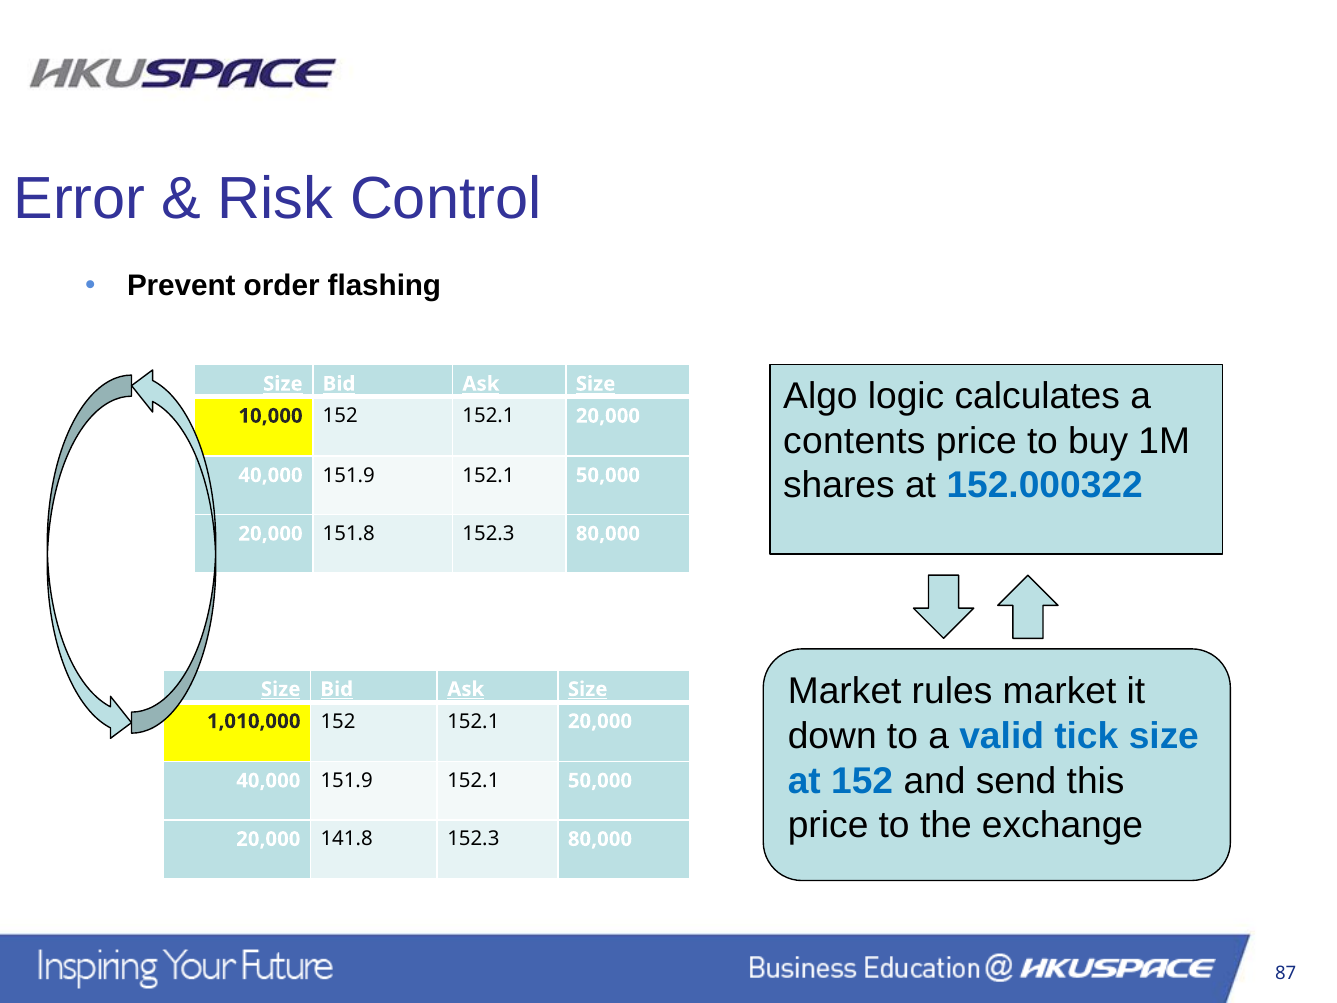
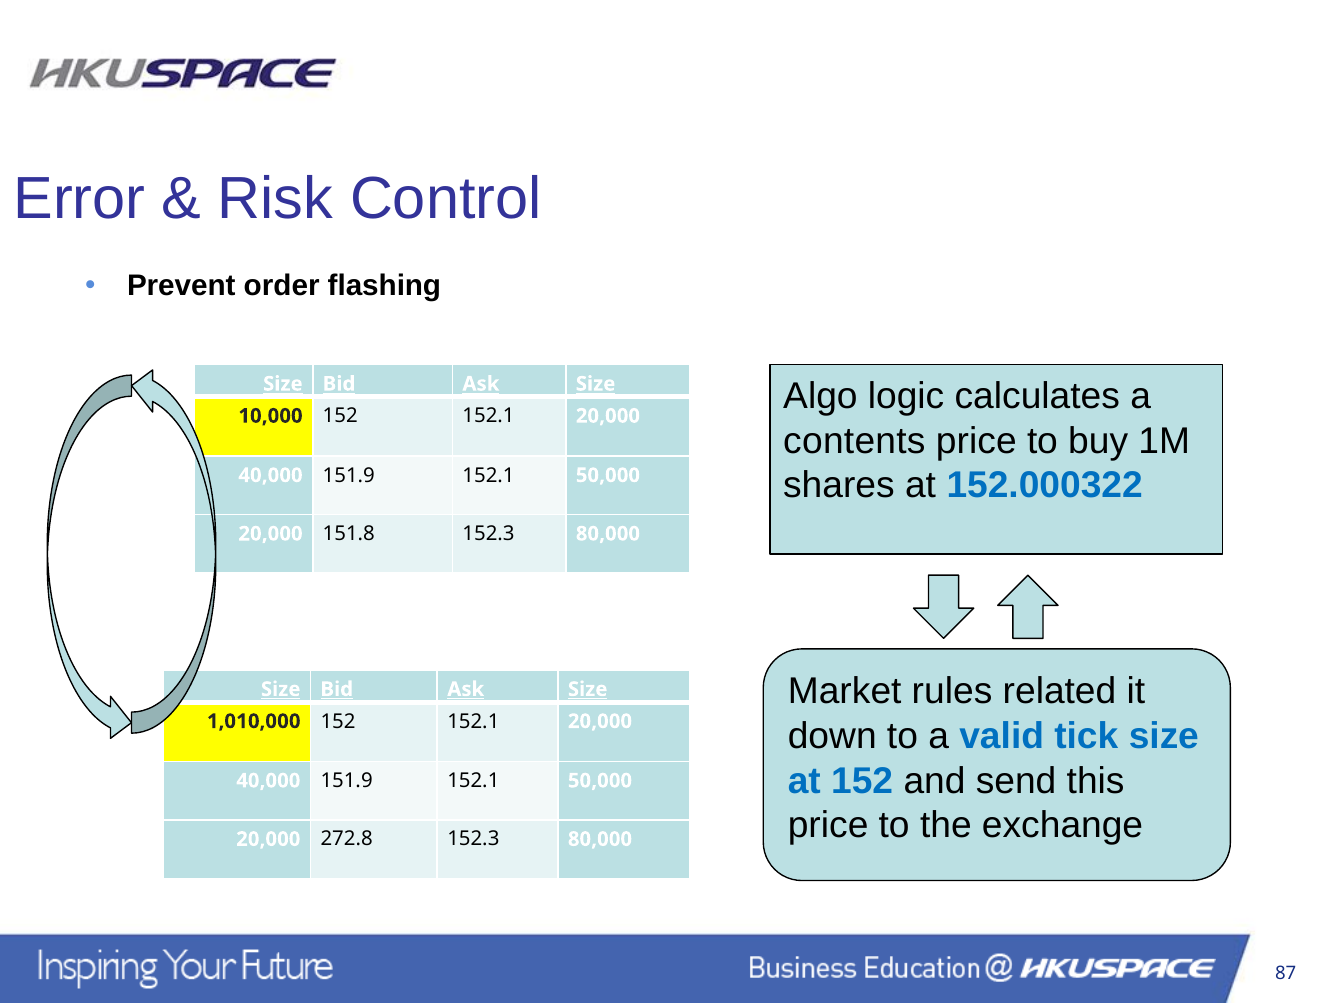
rules market: market -> related (1060, 692)
141.8: 141.8 -> 272.8 (347, 839)
